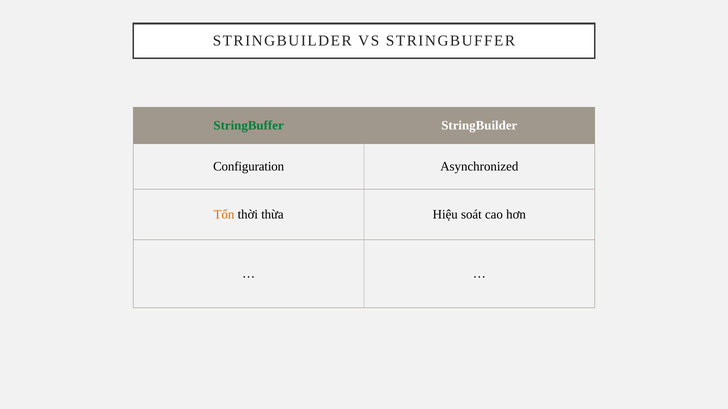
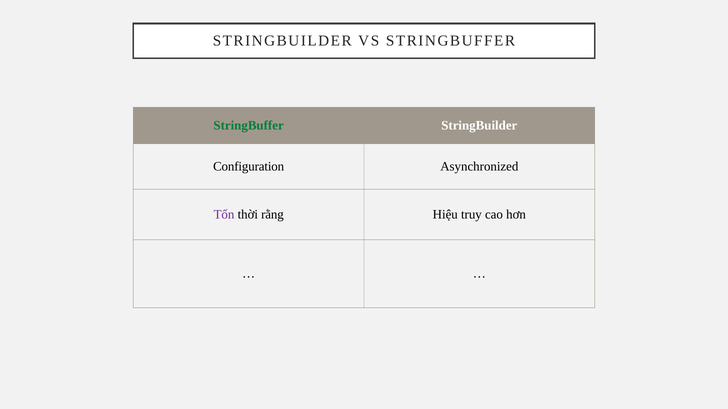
Tốn colour: orange -> purple (224, 215)
thừa: thừa -> rằng (272, 215)
soát: soát -> truy (471, 215)
